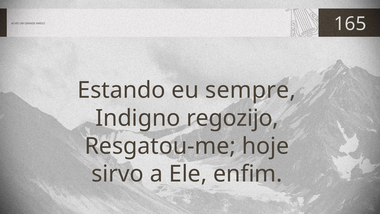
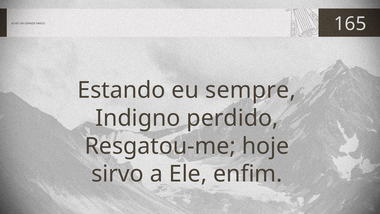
regozijo: regozijo -> perdido (232, 118)
